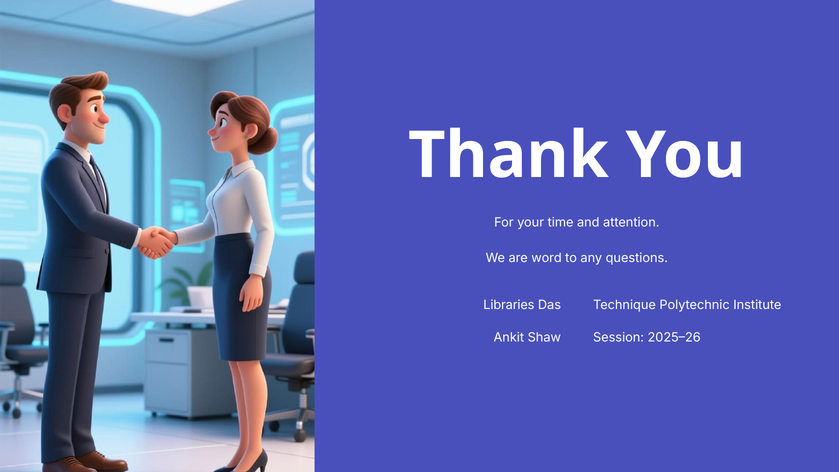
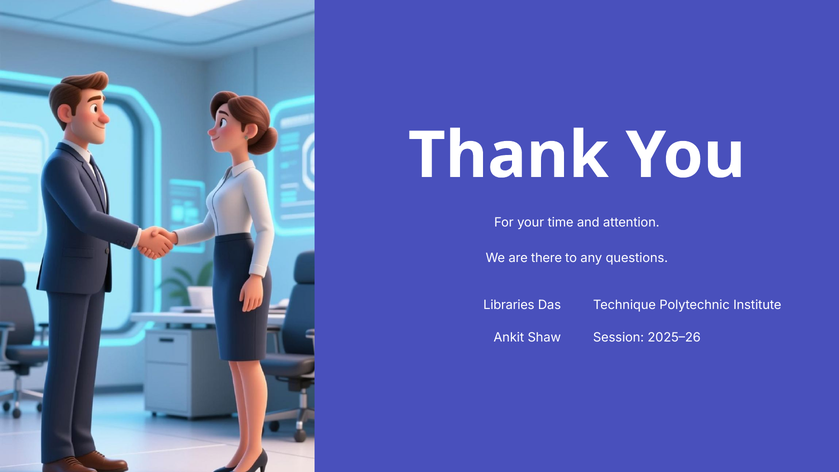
word: word -> there (547, 258)
